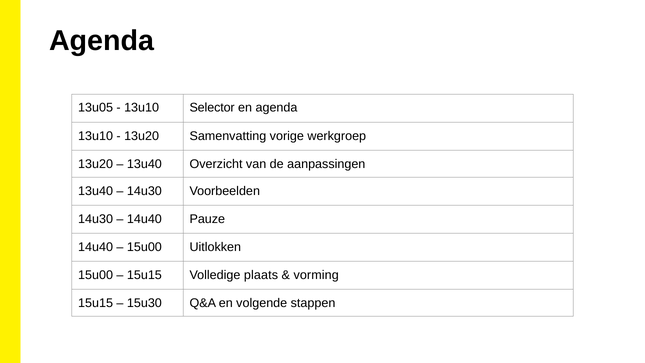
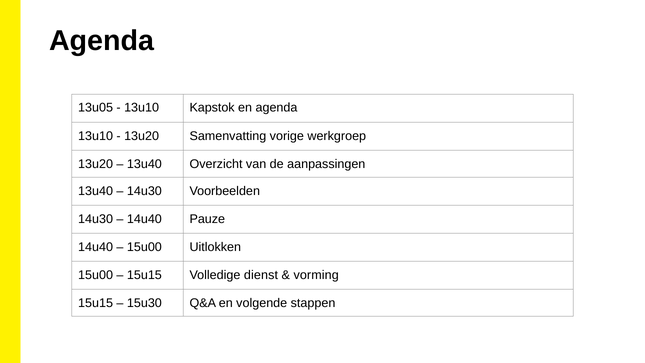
Selector: Selector -> Kapstok (212, 108)
plaats: plaats -> dienst (261, 275)
